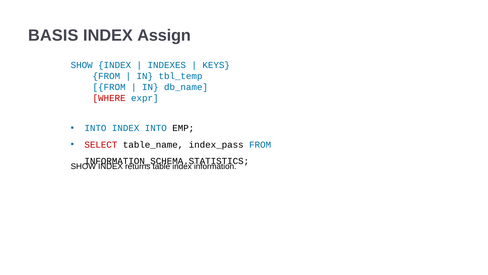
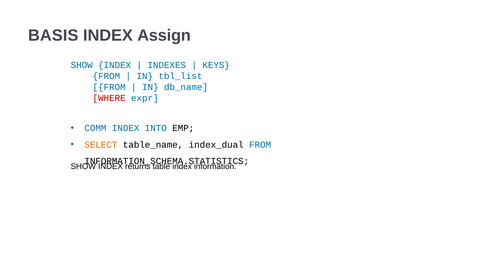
tbl_temp: tbl_temp -> tbl_list (180, 76)
INTO: INTO -> COMM (95, 128)
SELECT colour: red -> orange (101, 144)
index_pass: index_pass -> index_dual (216, 144)
